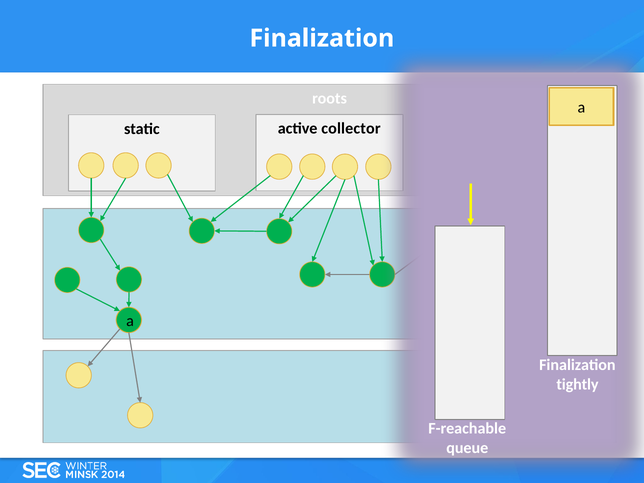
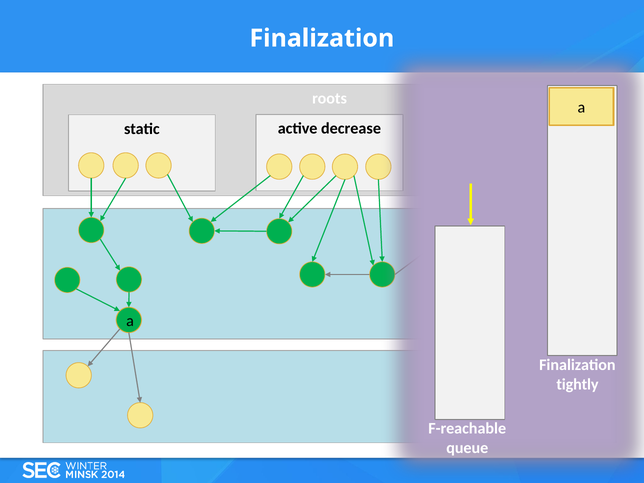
collector: collector -> decrease (351, 129)
